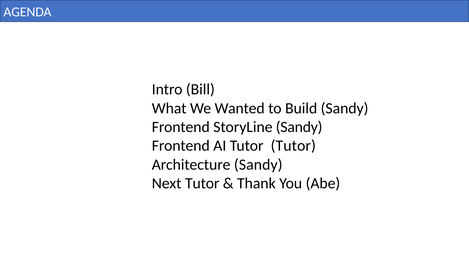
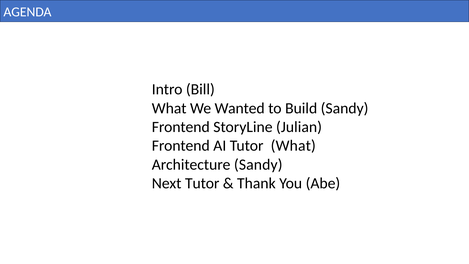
StoryLine Sandy: Sandy -> Julian (299, 127)
Tutor Tutor: Tutor -> What (293, 146)
